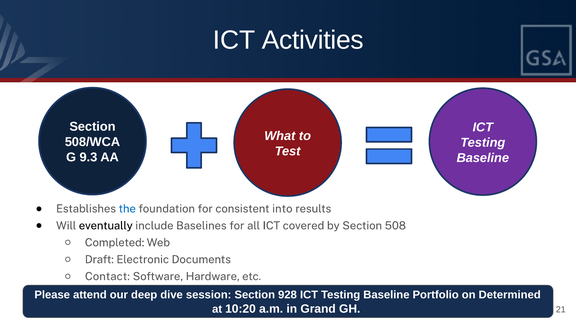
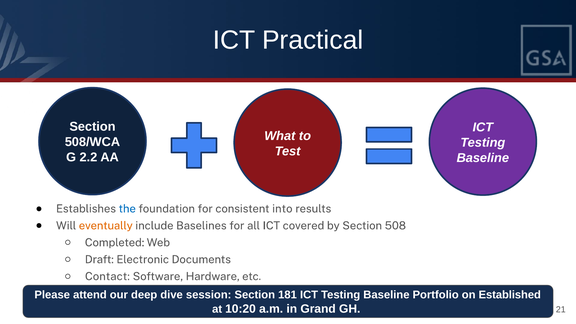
Activities: Activities -> Practical (313, 40)
9.3: 9.3 -> 2.2 (88, 157)
eventually colour: black -> orange (106, 226)
928: 928 -> 181 (288, 295)
Determined: Determined -> Established (510, 295)
